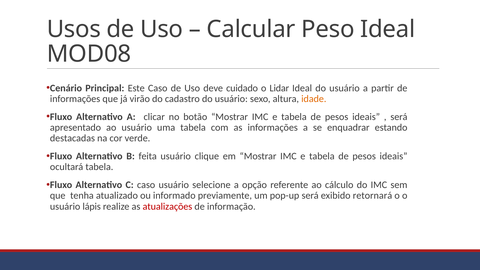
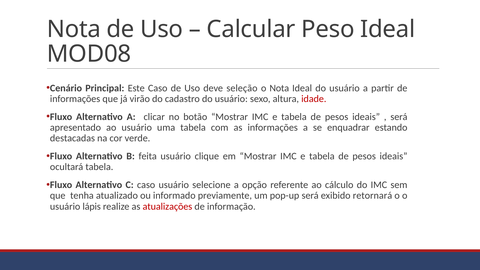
Usos: Usos -> Nota (74, 29)
cuidado: cuidado -> seleção (242, 88)
o Lidar: Lidar -> Nota (279, 88)
idade colour: orange -> red (314, 99)
